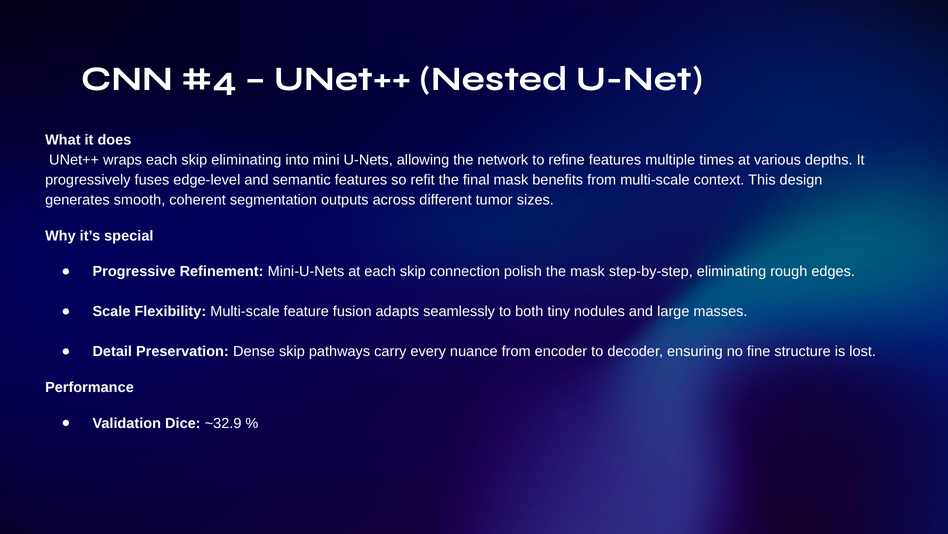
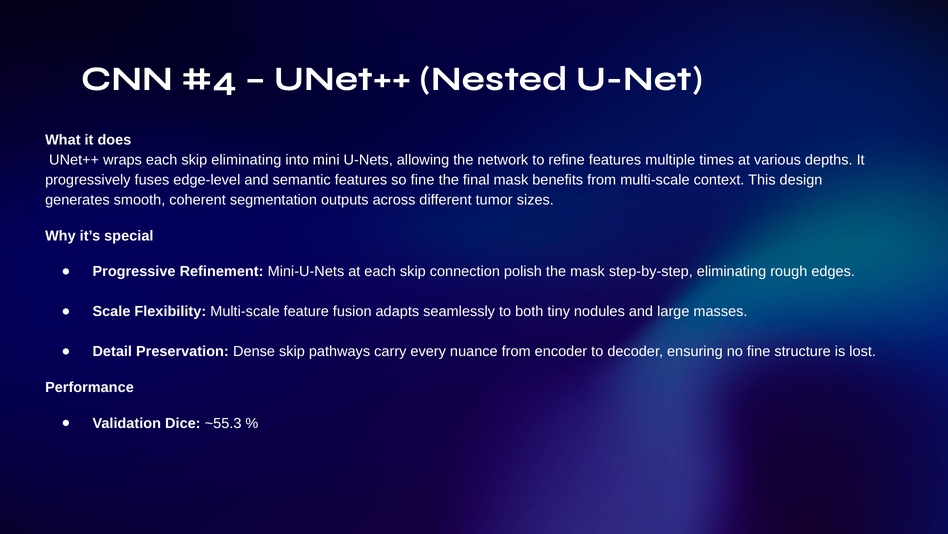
so refit: refit -> fine (423, 180)
~32.9: ~32.9 -> ~55.3 (223, 423)
